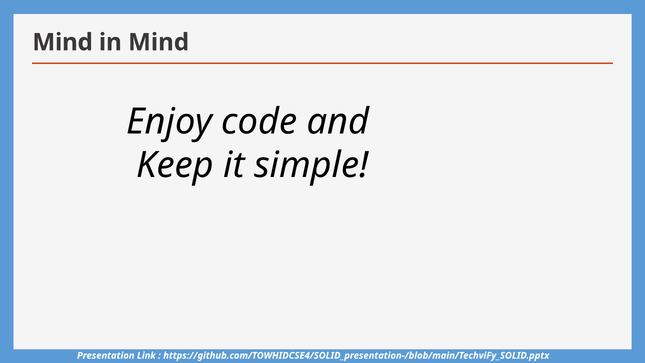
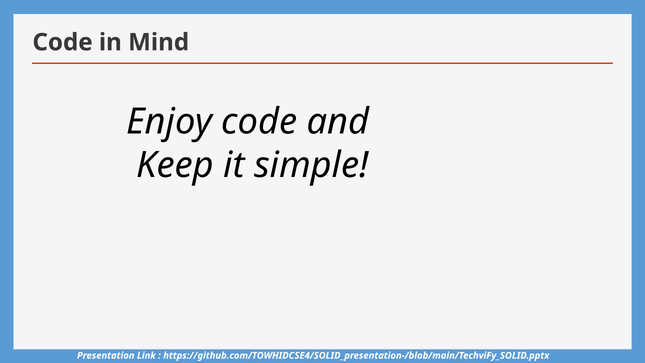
Mind: Mind -> Code (63, 42)
